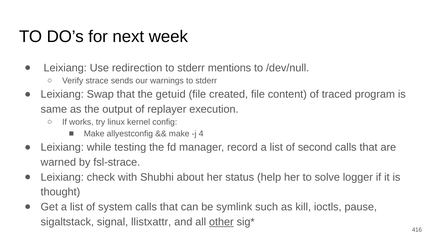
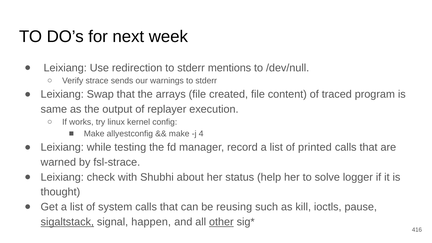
getuid: getuid -> arrays (171, 94)
second: second -> printed (315, 147)
symlink: symlink -> reusing (234, 207)
sigaltstack underline: none -> present (67, 222)
llistxattr: llistxattr -> happen (151, 222)
